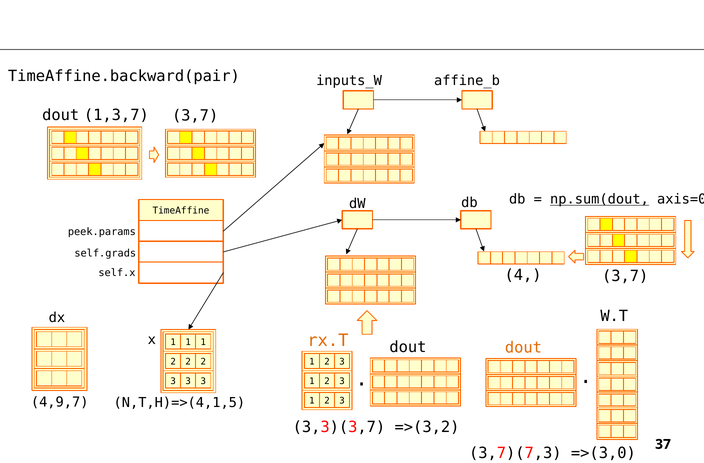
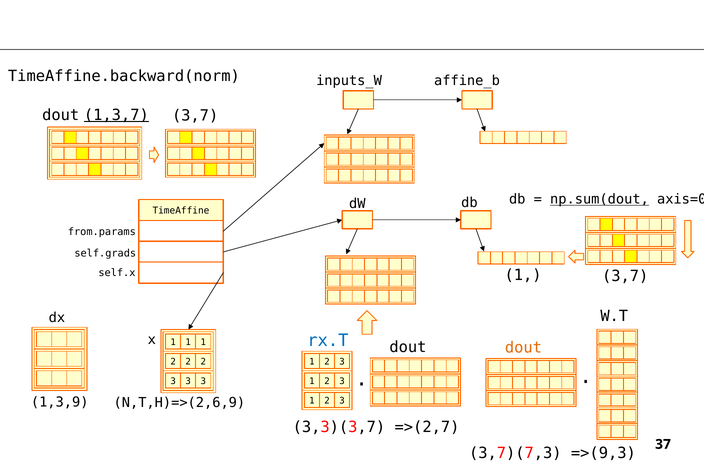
TimeAffine.backward(pair: TimeAffine.backward(pair -> TimeAffine.backward(norm (124, 76)
1,3,7 underline: none -> present (116, 115)
peek.params: peek.params -> from.params (102, 231)
4: 4 -> 1 (523, 275)
rx.T colour: orange -> blue (328, 340)
4,9,7: 4,9,7 -> 1,3,9 (60, 402)
N,T,H)=>(4,1,5: N,T,H)=>(4,1,5 -> N,T,H)=>(2,6,9 (179, 402)
=>(3,2: =>(3,2 -> =>(2,7 (427, 426)
=>(3,0: =>(3,0 -> =>(9,3 (603, 453)
